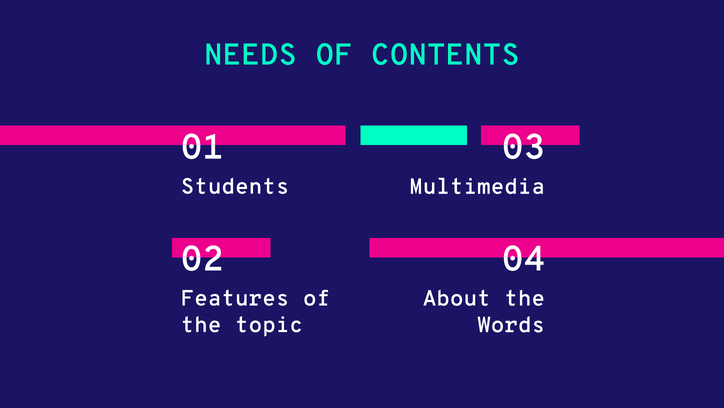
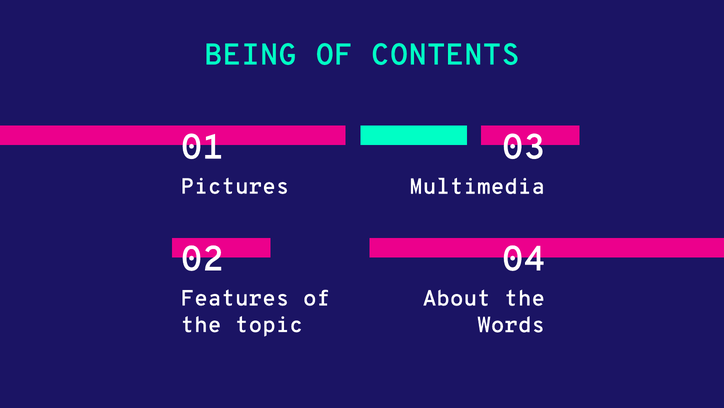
NEEDS: NEEDS -> BEING (250, 55)
Students: Students -> Pictures (235, 186)
